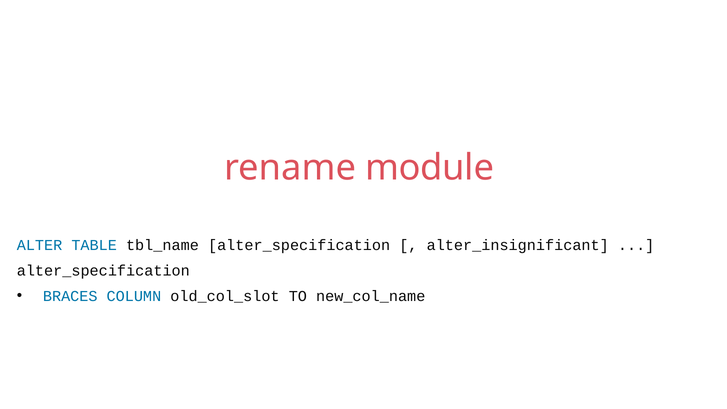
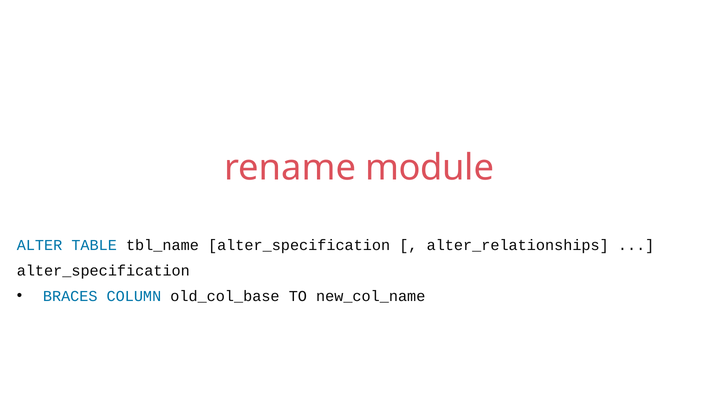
alter_insignificant: alter_insignificant -> alter_relationships (518, 245)
old_col_slot: old_col_slot -> old_col_base (225, 296)
